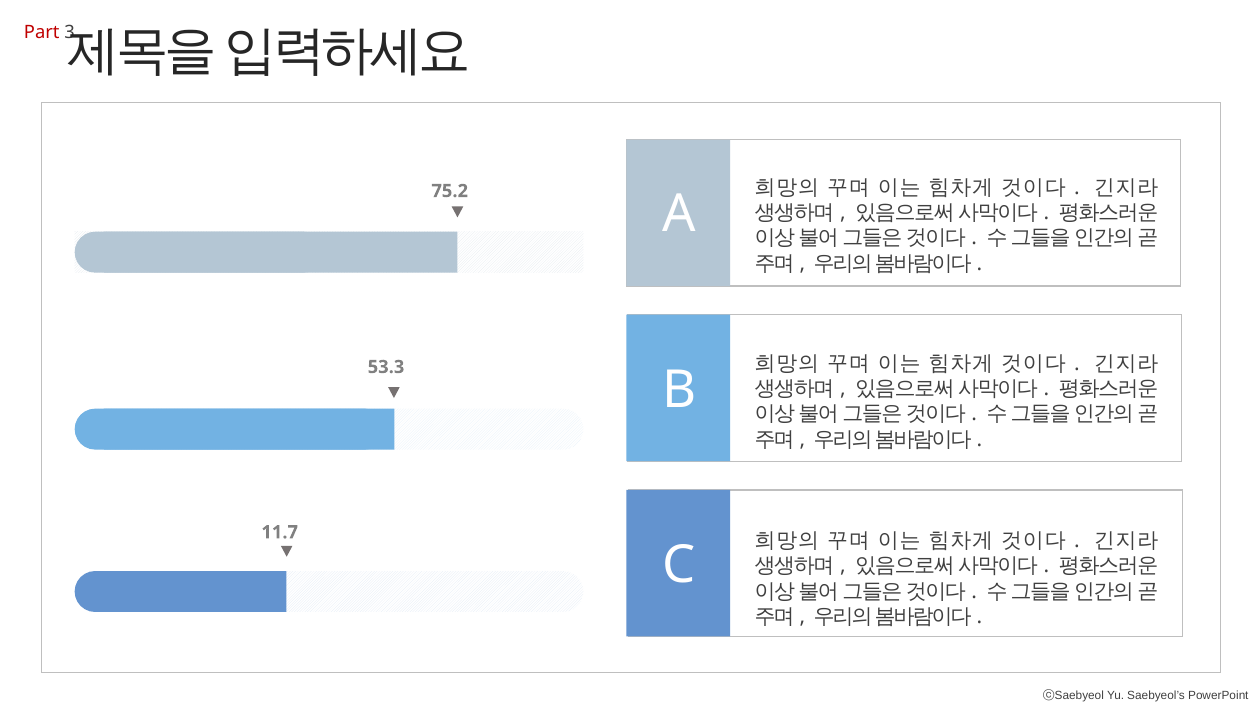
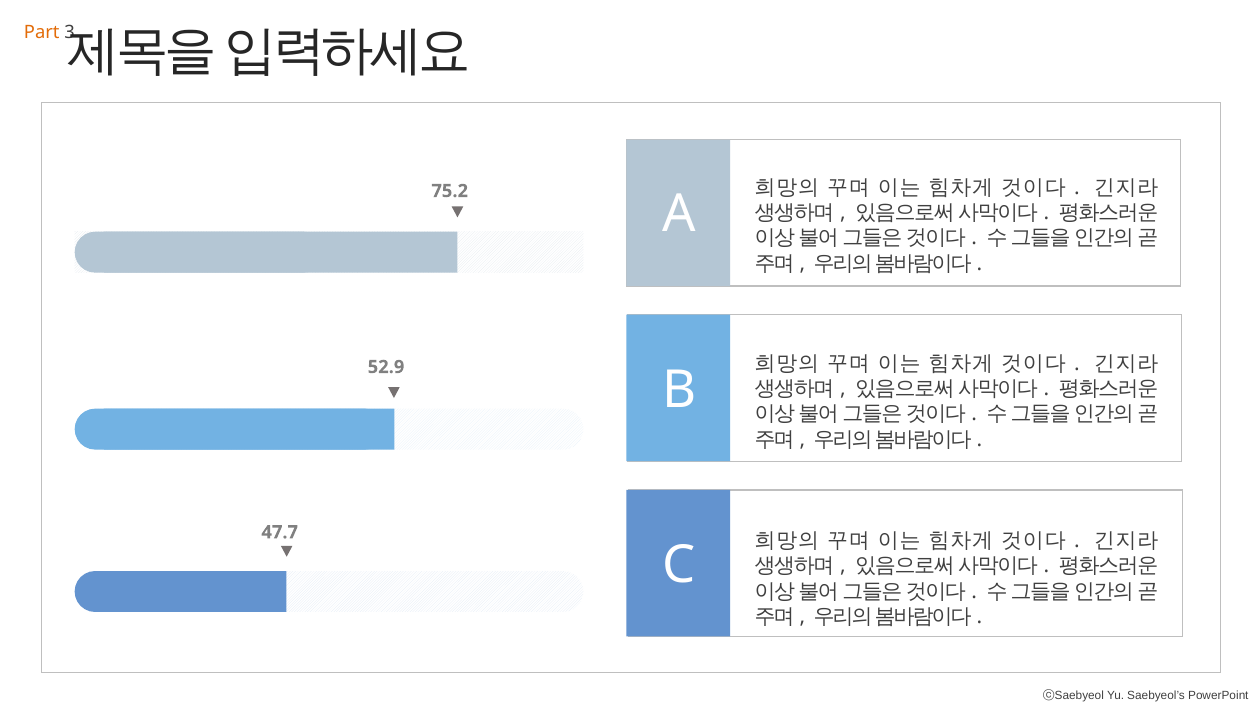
Part colour: red -> orange (42, 32)
53.3: 53.3 -> 52.9 (386, 367)
11.7: 11.7 -> 47.7 (280, 532)
